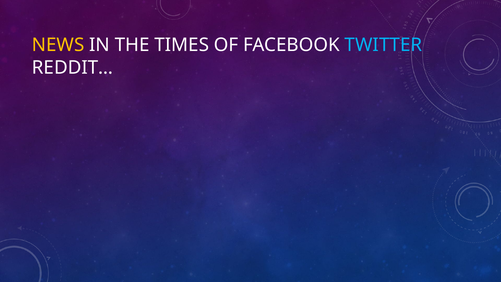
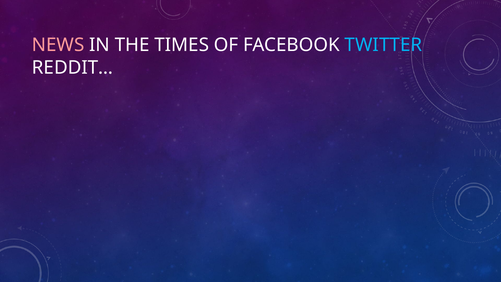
NEWS colour: yellow -> pink (58, 45)
